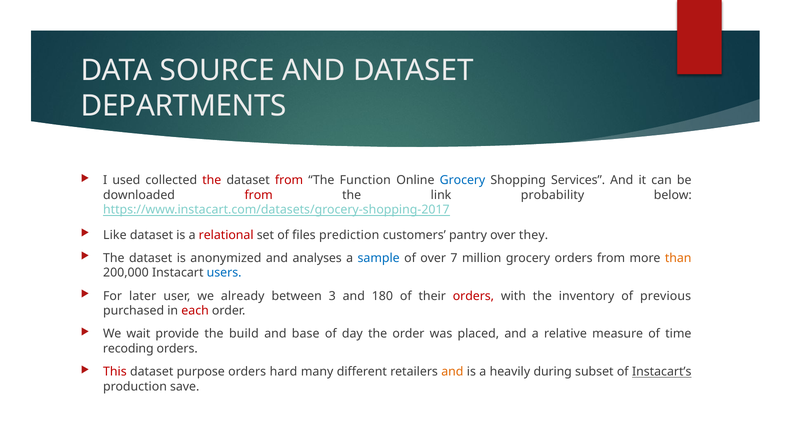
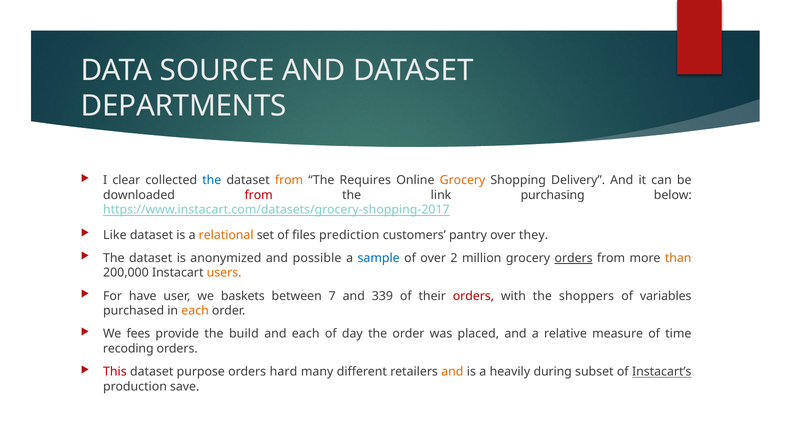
used: used -> clear (126, 180)
the colour: red -> blue (212, 180)
from colour: red -> orange (289, 180)
Function: Function -> Requires (365, 180)
Grocery colour: blue -> orange (463, 180)
Services: Services -> Delivery (578, 180)
probability: probability -> purchasing (553, 195)
relational colour: red -> orange (226, 235)
analyses: analyses -> possible (317, 258)
7: 7 -> 2 (454, 258)
orders underline: none -> present (574, 258)
users colour: blue -> orange (224, 273)
later: later -> have (143, 296)
already: already -> baskets (243, 296)
3: 3 -> 7 (332, 296)
180: 180 -> 339 (382, 296)
inventory: inventory -> shoppers (587, 296)
previous: previous -> variables (666, 296)
each colour: red -> orange (195, 311)
wait: wait -> fees (138, 334)
and base: base -> each (306, 334)
